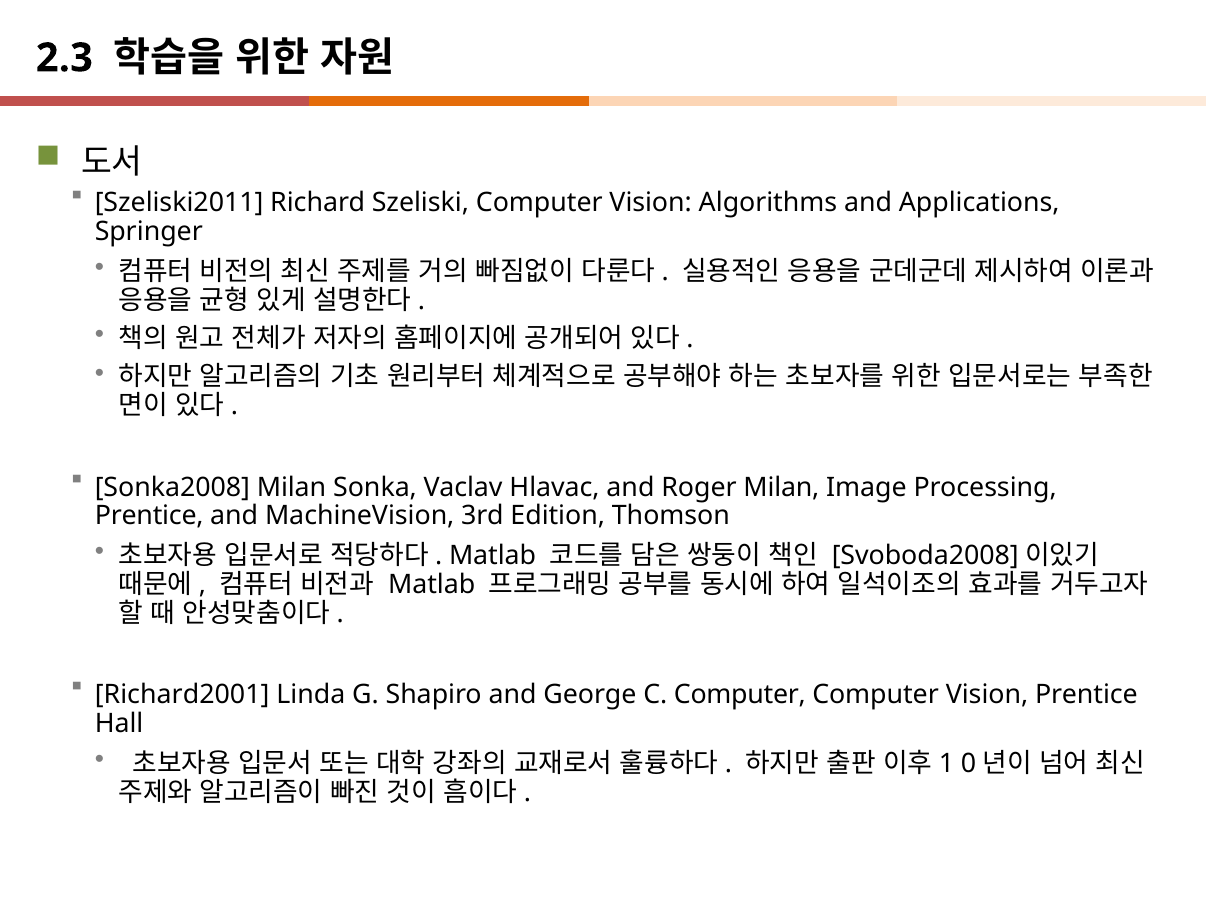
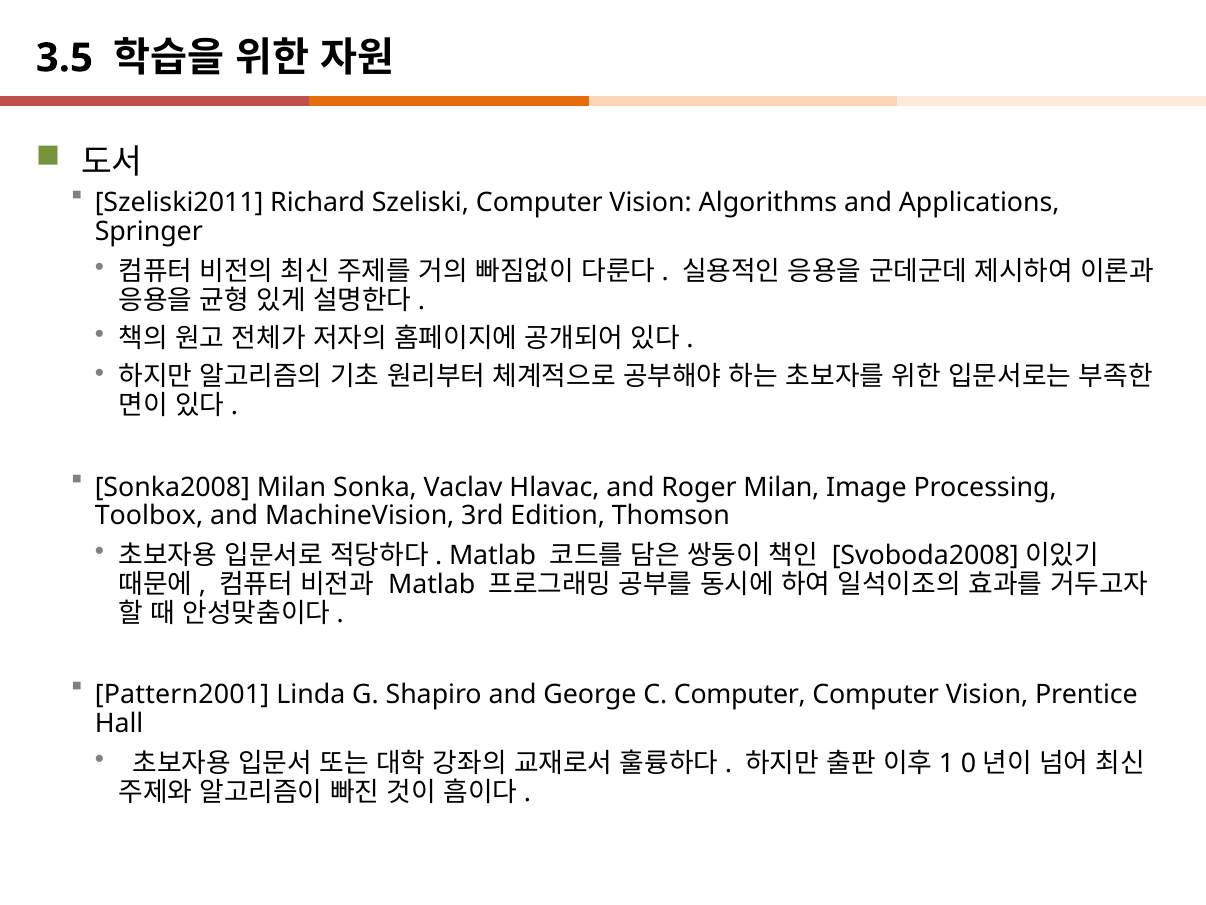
2.3: 2.3 -> 3.5 (64, 58)
Prentice: Prentice -> Toolbox (149, 516)
Richard2001: Richard2001 -> Pattern2001 (182, 694)
